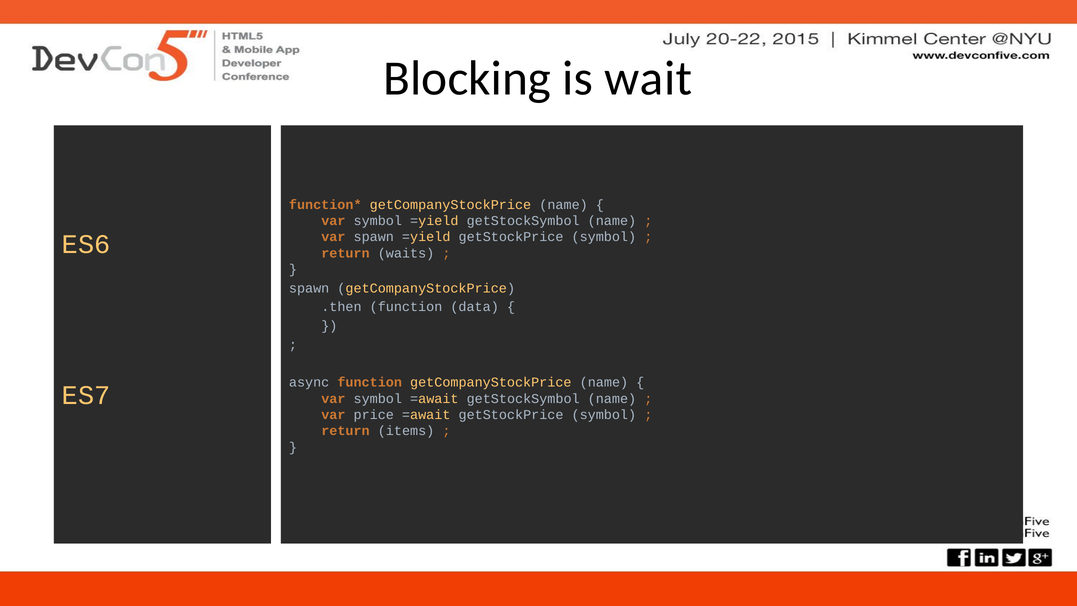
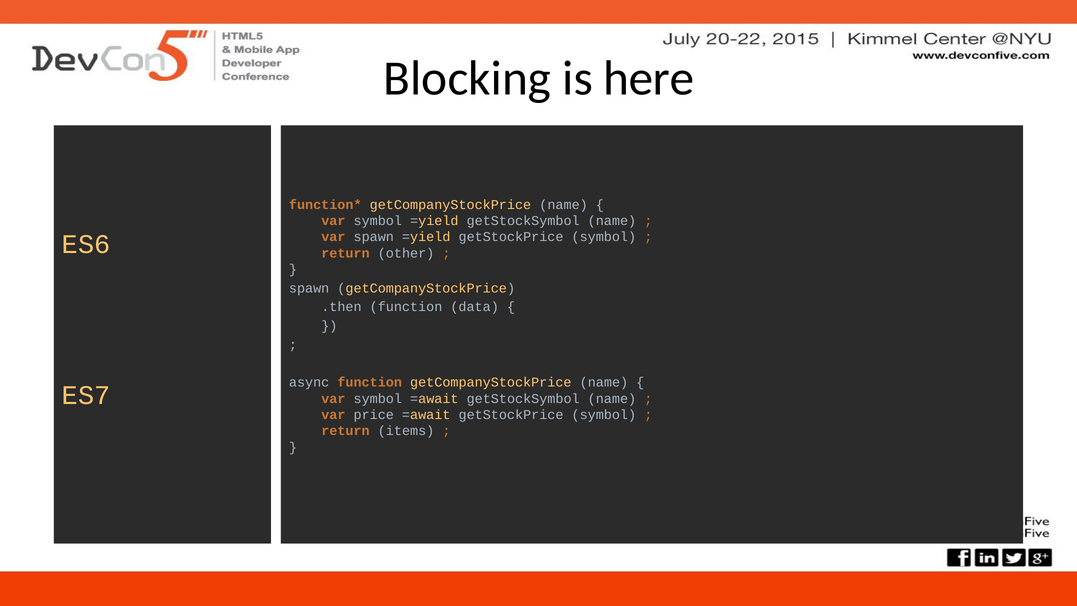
wait: wait -> here (649, 78)
waits: waits -> other (406, 253)
